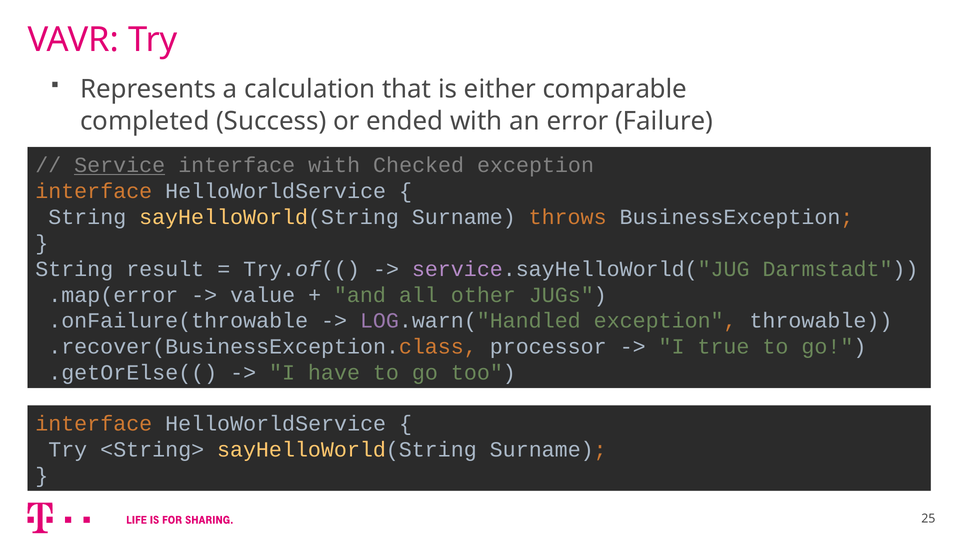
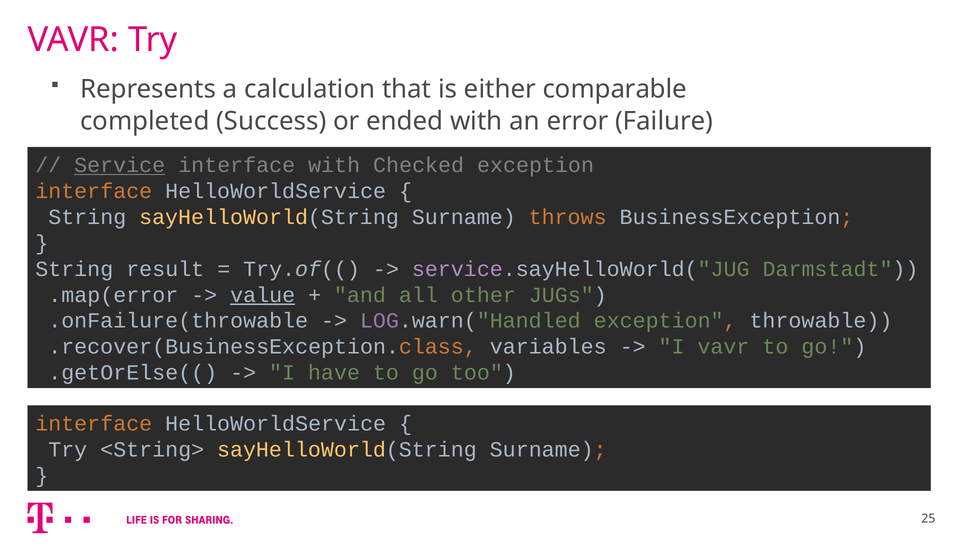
value underline: none -> present (263, 295)
processor: processor -> variables (548, 347)
I true: true -> vavr (723, 347)
